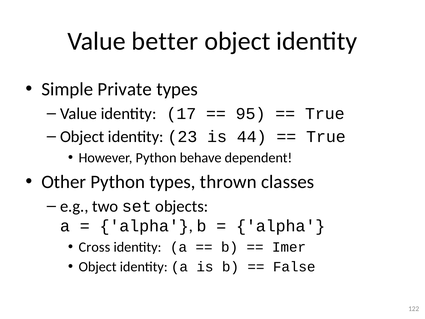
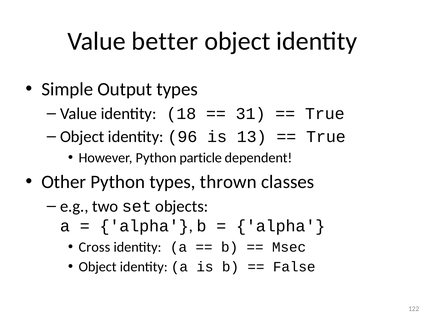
Private: Private -> Output (125, 89)
17: 17 -> 18 (181, 114)
95: 95 -> 31 (251, 114)
23: 23 -> 96 (182, 137)
44: 44 -> 13 (252, 137)
behave: behave -> particle (201, 158)
Imer: Imer -> Msec (289, 247)
